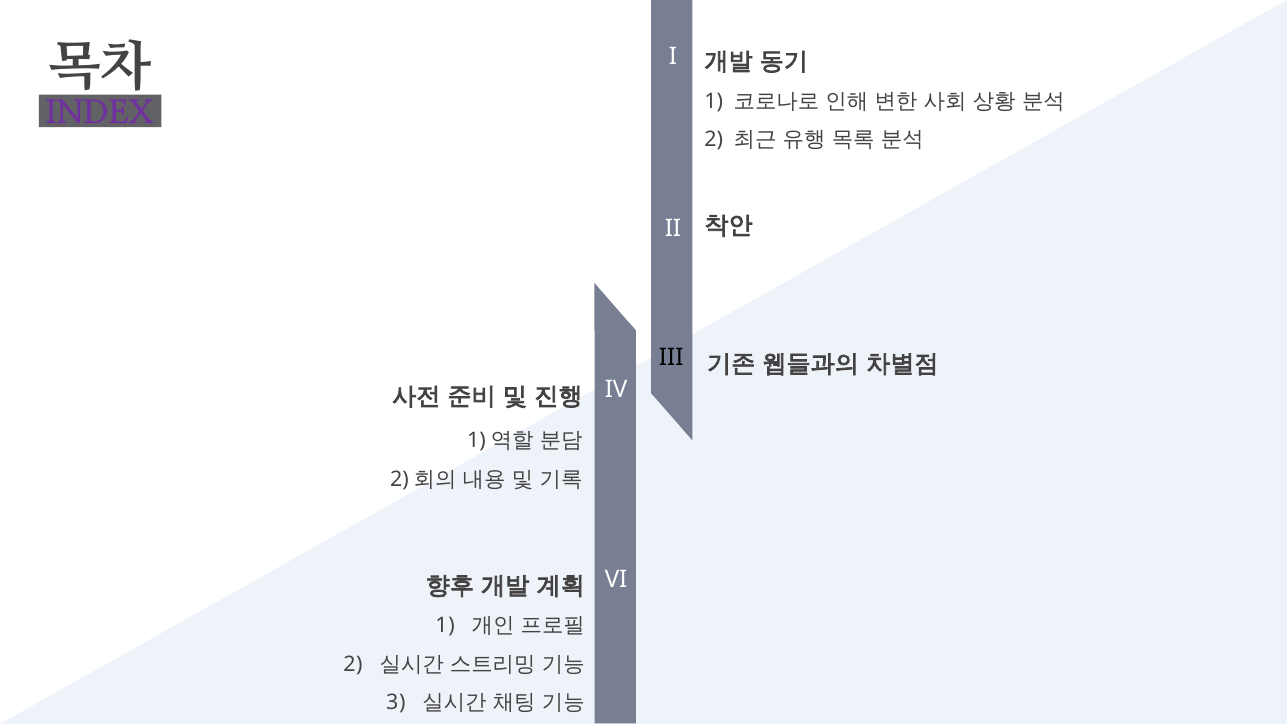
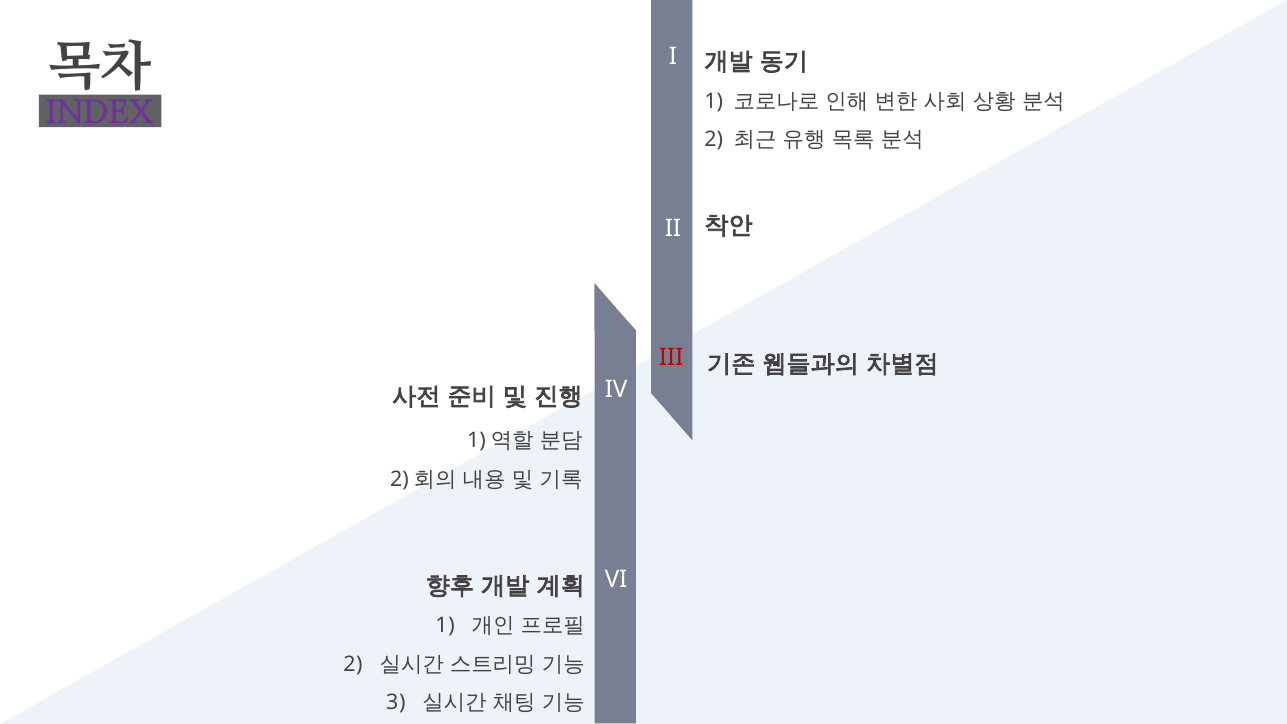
III colour: black -> red (671, 357)
